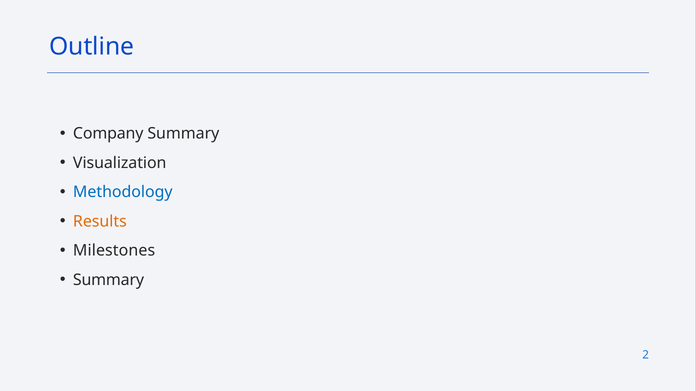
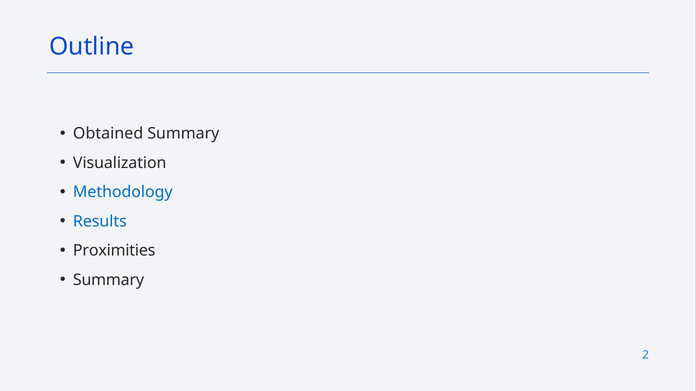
Company: Company -> Obtained (108, 134)
Results colour: orange -> blue (100, 222)
Milestones: Milestones -> Proximities (114, 251)
